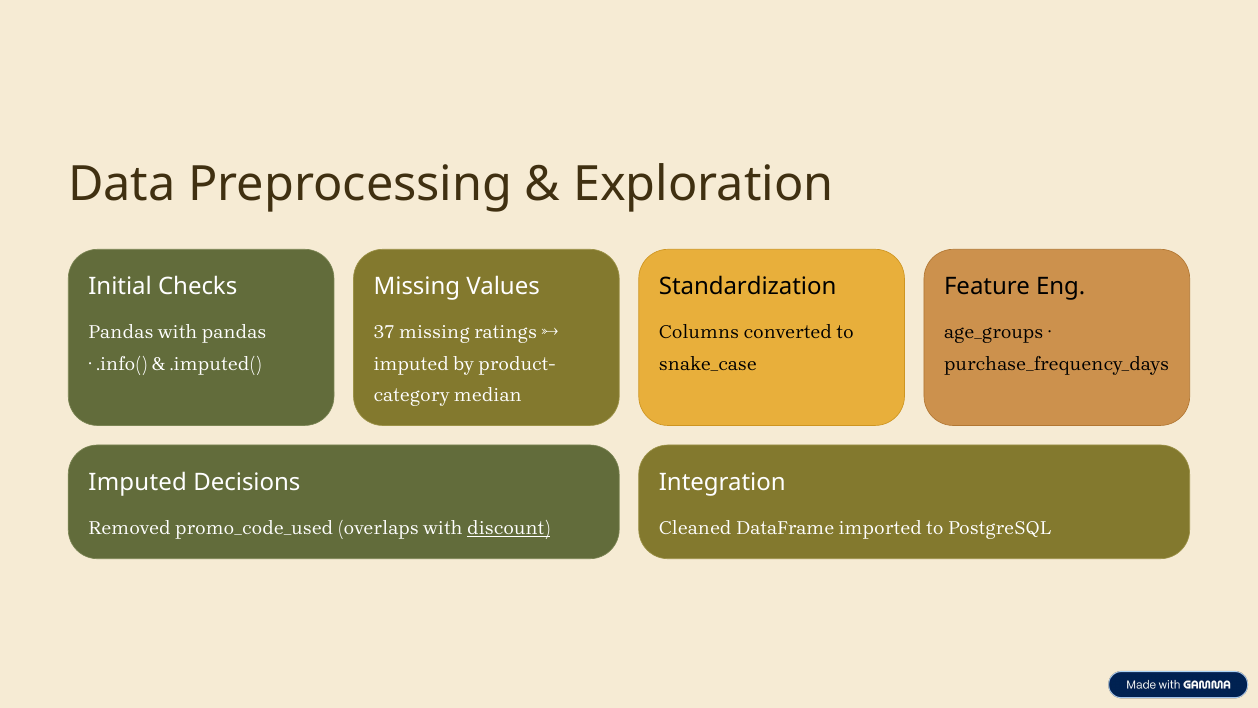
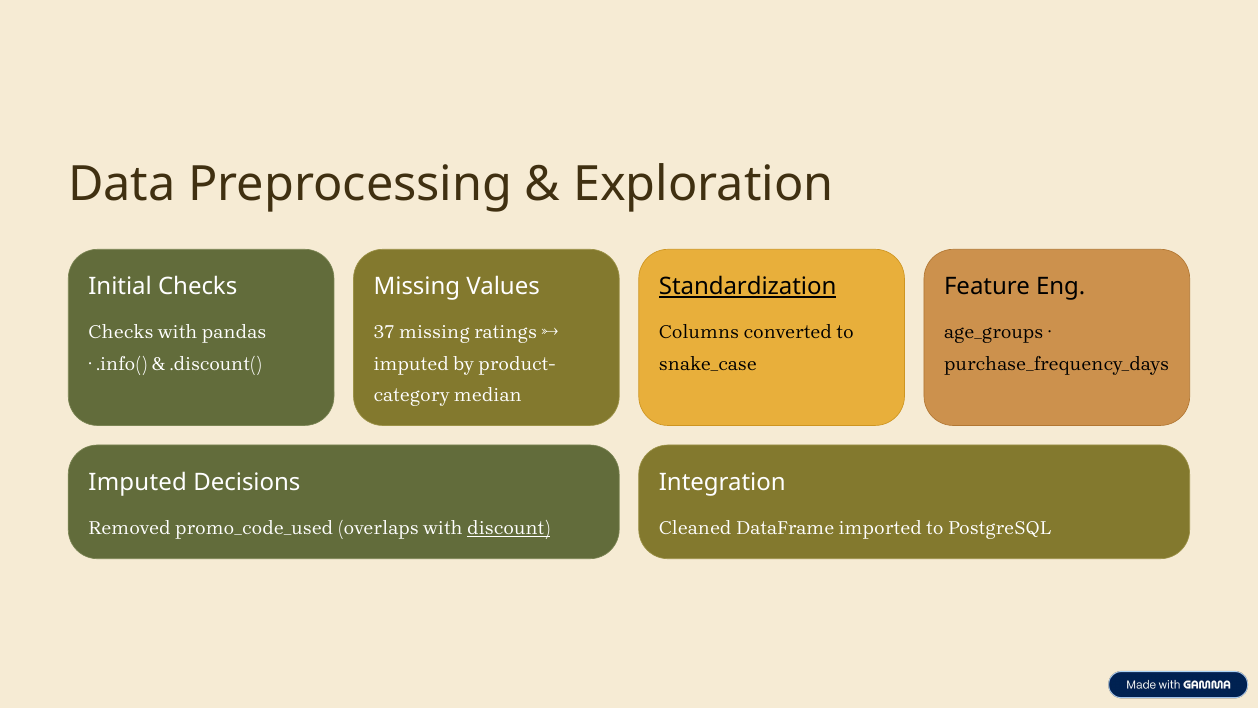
Standardization underline: none -> present (748, 287)
Pandas: Pandas -> Checks (121, 332)
.imputed(: .imputed( -> .discount( (216, 364)
